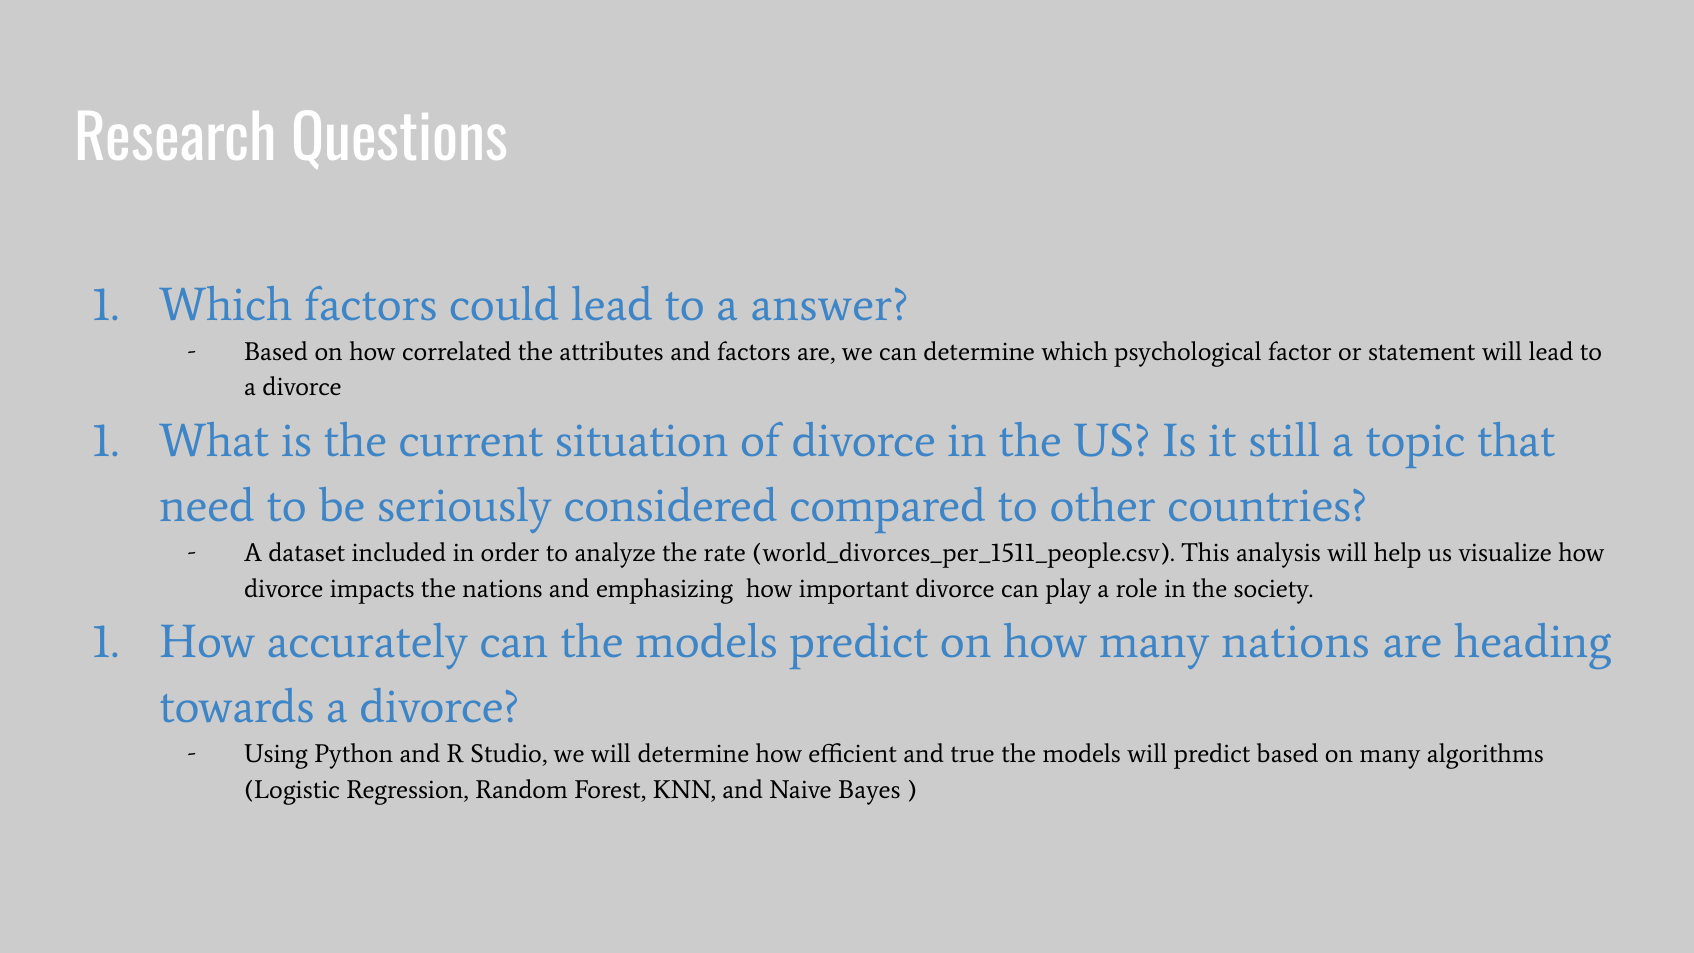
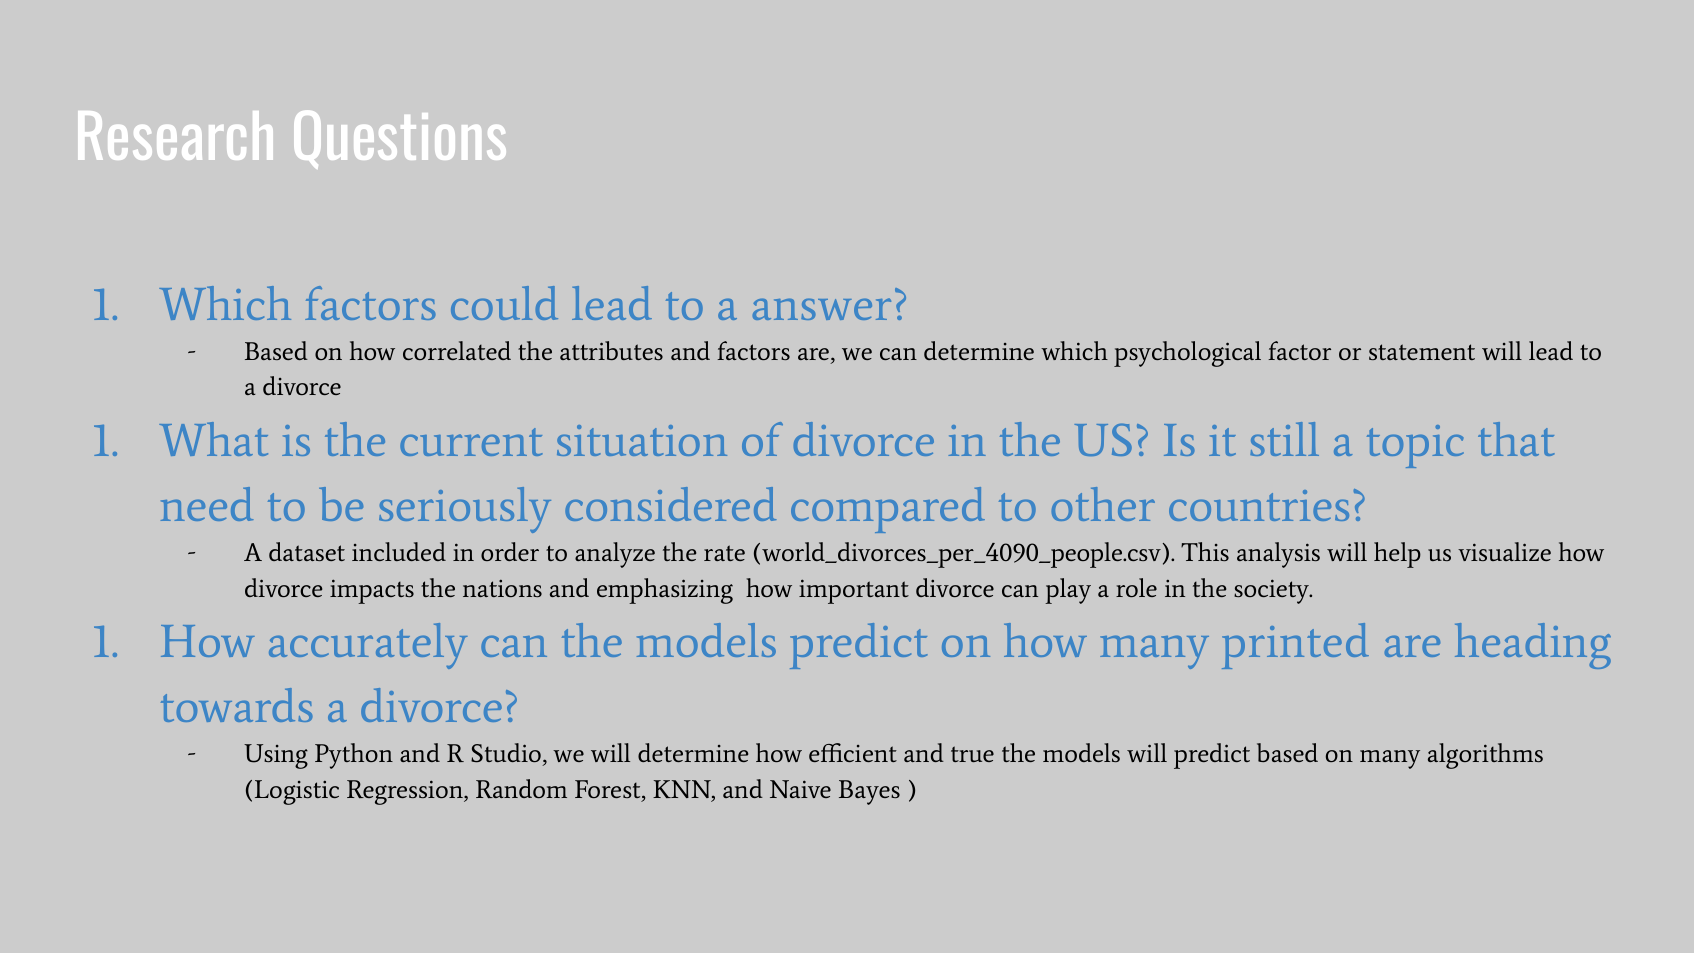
world_divorces_per_1511_people.csv: world_divorces_per_1511_people.csv -> world_divorces_per_4090_people.csv (964, 553)
many nations: nations -> printed (1296, 642)
